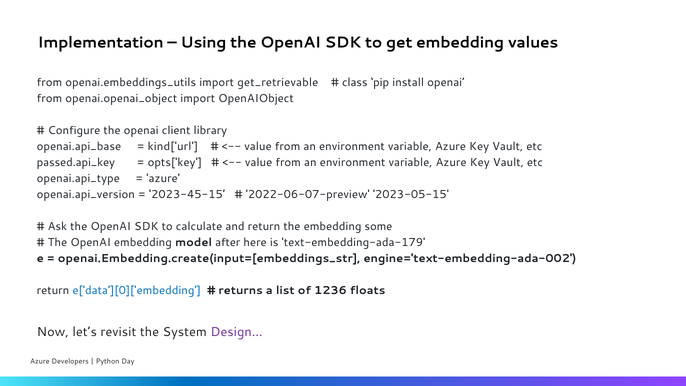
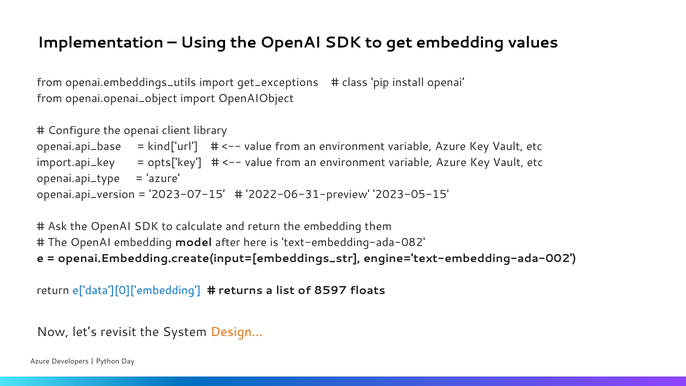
get_retrievable: get_retrievable -> get_exceptions (278, 82)
passed.api_key: passed.api_key -> import.api_key (76, 162)
2023-45-15: 2023-45-15 -> 2023-07-15 (187, 194)
2022-06-07-preview: 2022-06-07-preview -> 2022-06-31-preview (308, 194)
some: some -> them (378, 226)
text-embedding-ada-179: text-embedding-ada-179 -> text-embedding-ada-082 (353, 242)
1236: 1236 -> 8597 (330, 290)
Design… colour: purple -> orange (236, 332)
